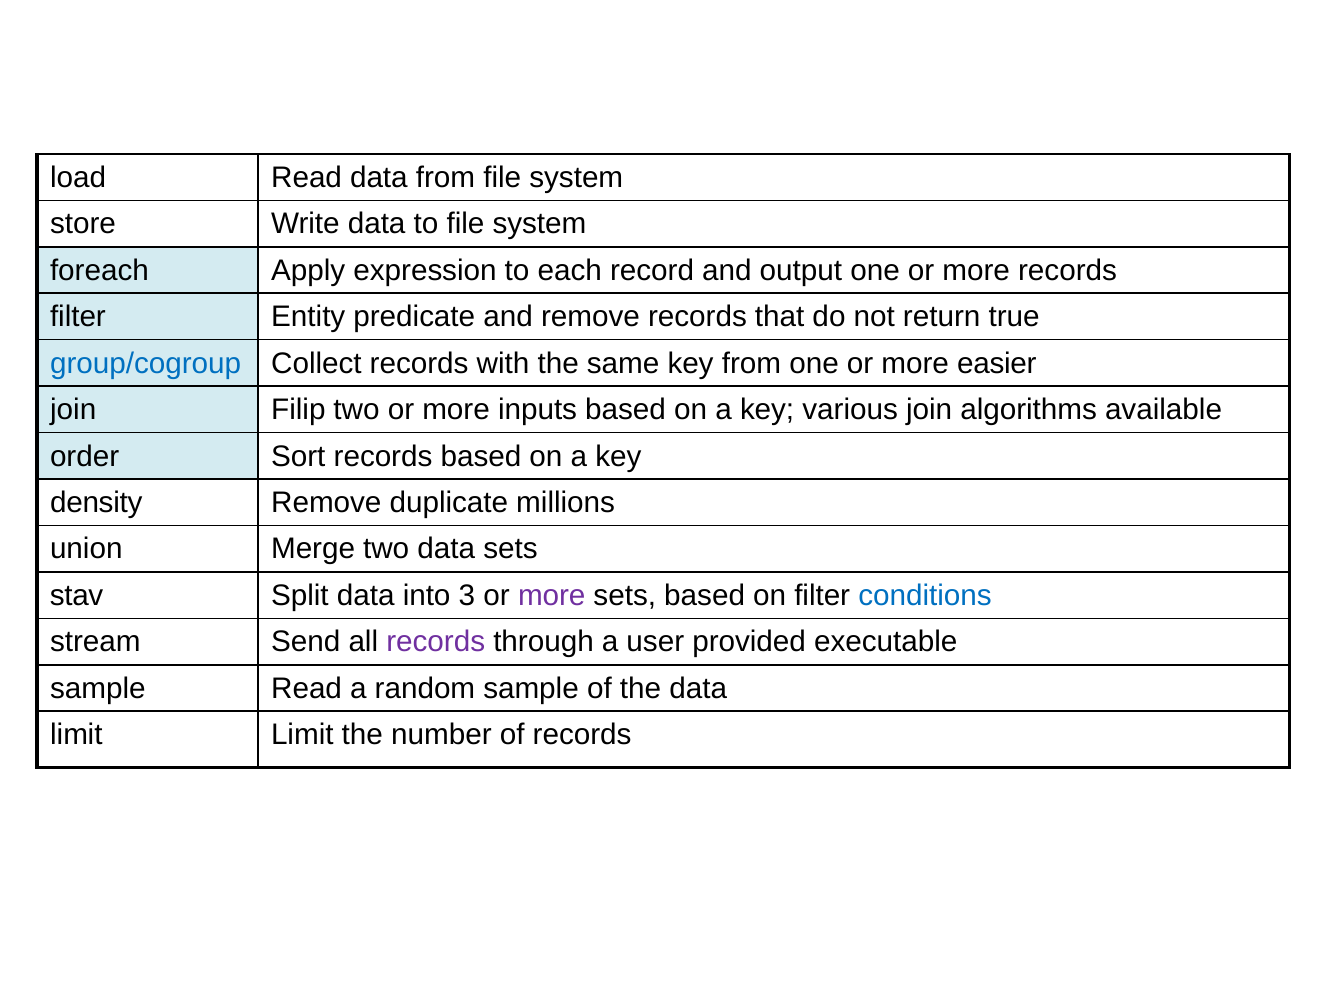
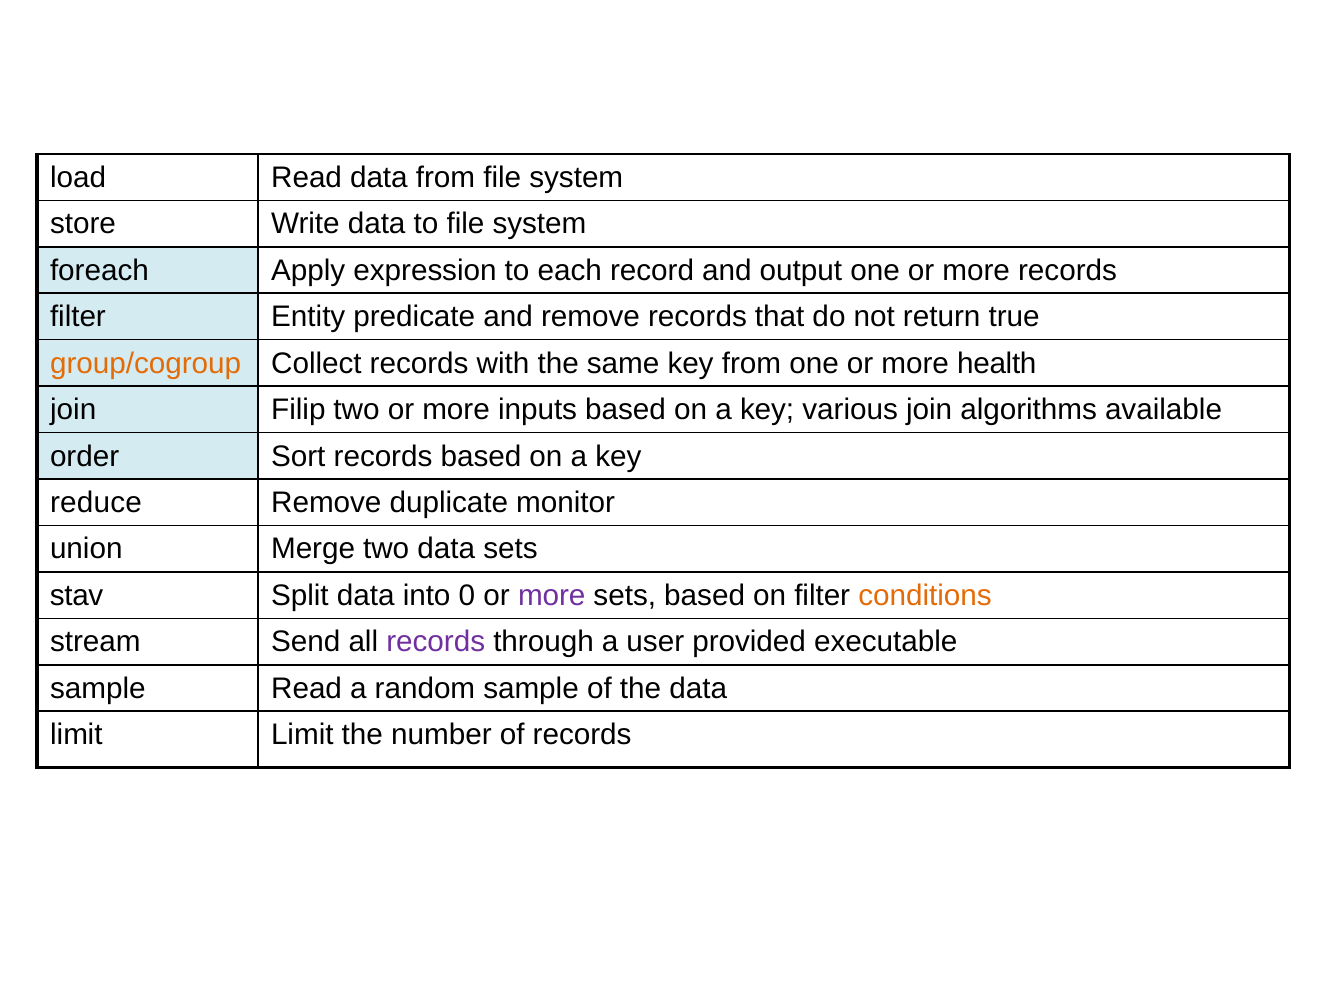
group/cogroup colour: blue -> orange (146, 363)
easier: easier -> health (997, 363)
density: density -> reduce (96, 503)
millions: millions -> monitor (566, 503)
3: 3 -> 0 (467, 595)
conditions colour: blue -> orange (925, 595)
